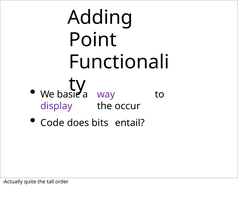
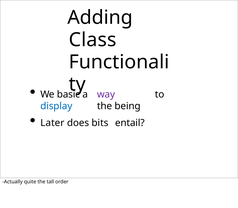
Point: Point -> Class (93, 40)
display colour: purple -> blue (56, 106)
occur: occur -> being (128, 106)
Code: Code -> Later (52, 123)
